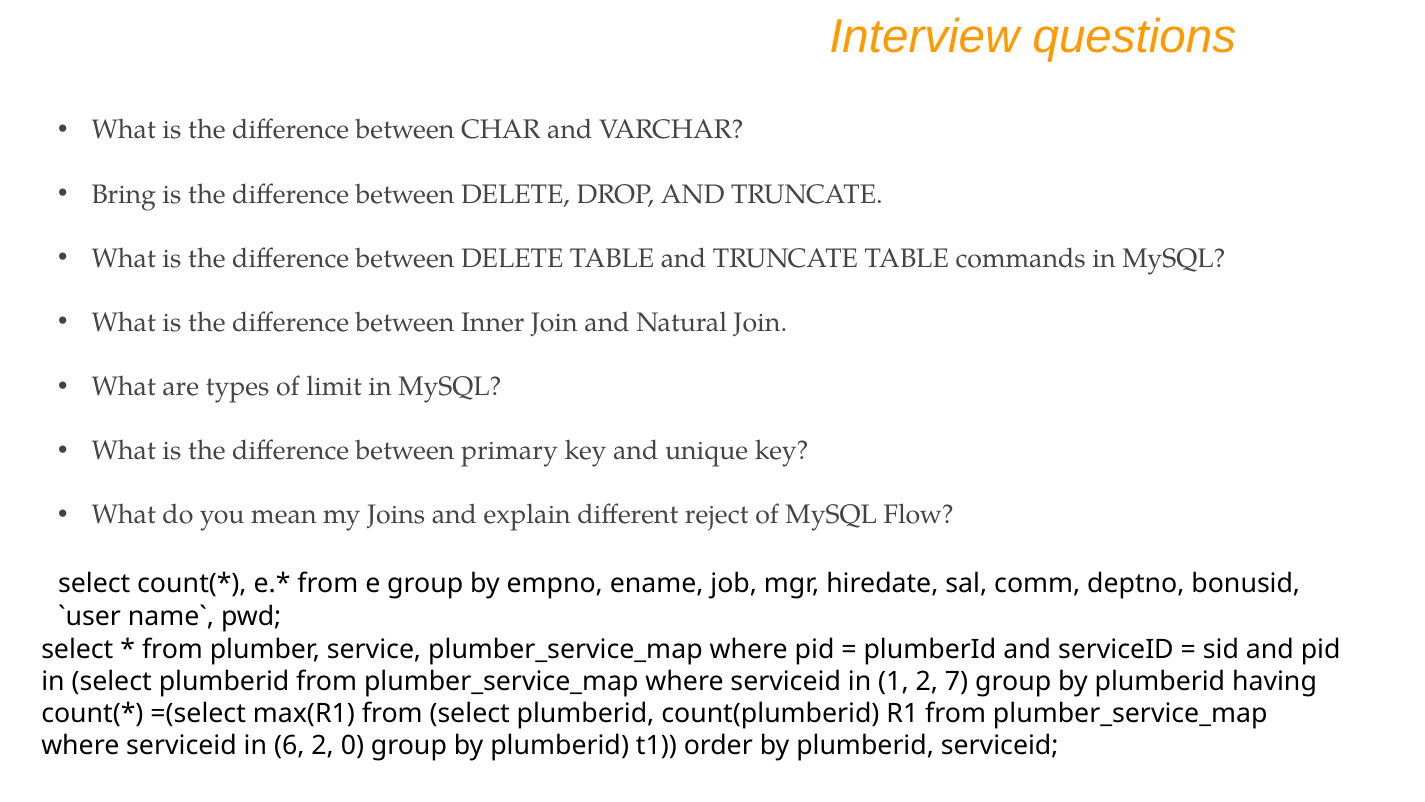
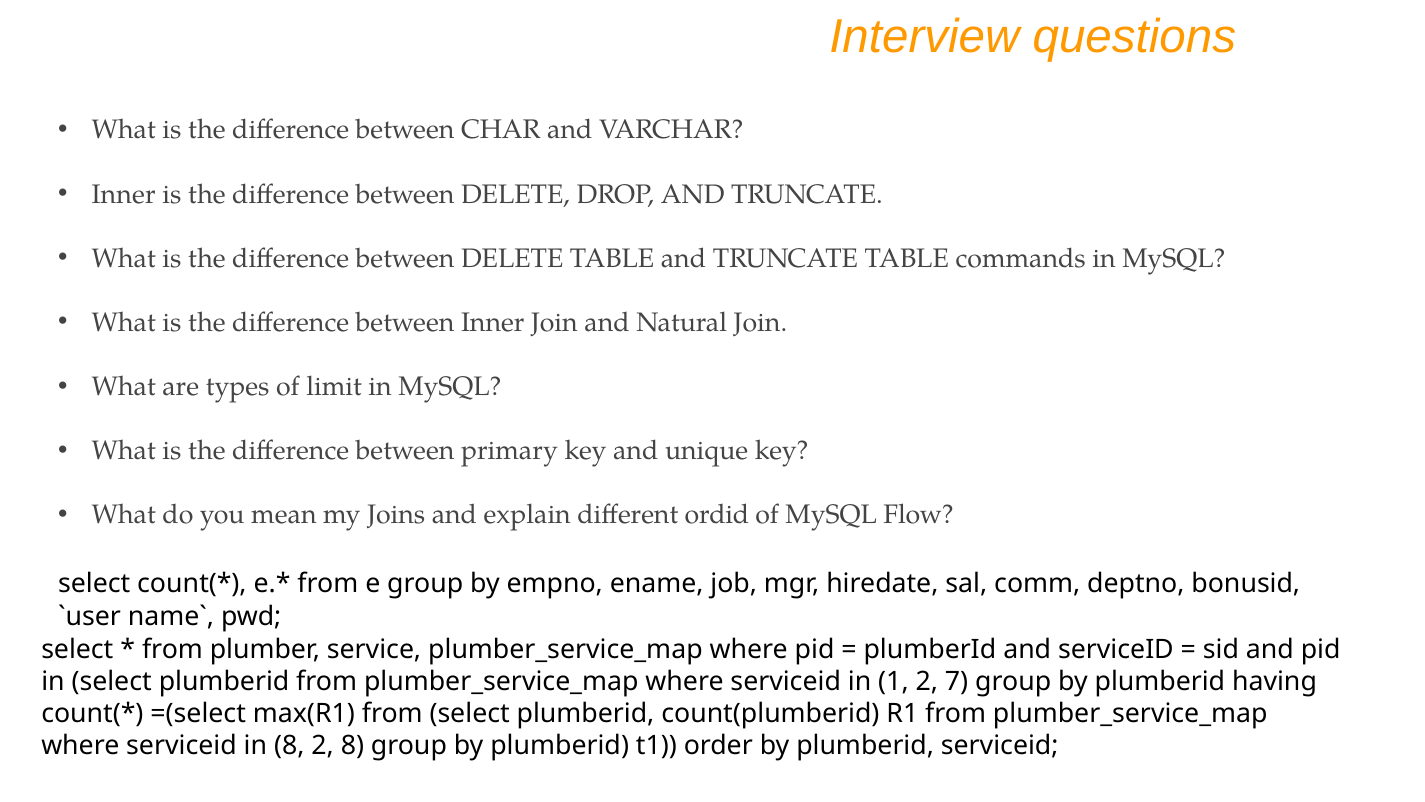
Bring: Bring -> Inner (124, 194)
reject: reject -> ordid (717, 515)
in 6: 6 -> 8 (289, 745)
2 0: 0 -> 8 (352, 745)
